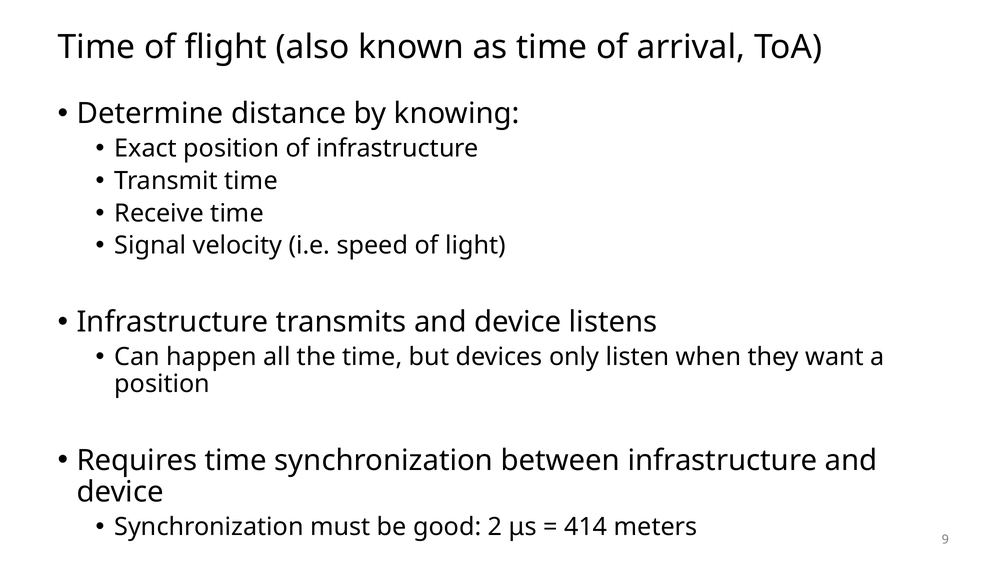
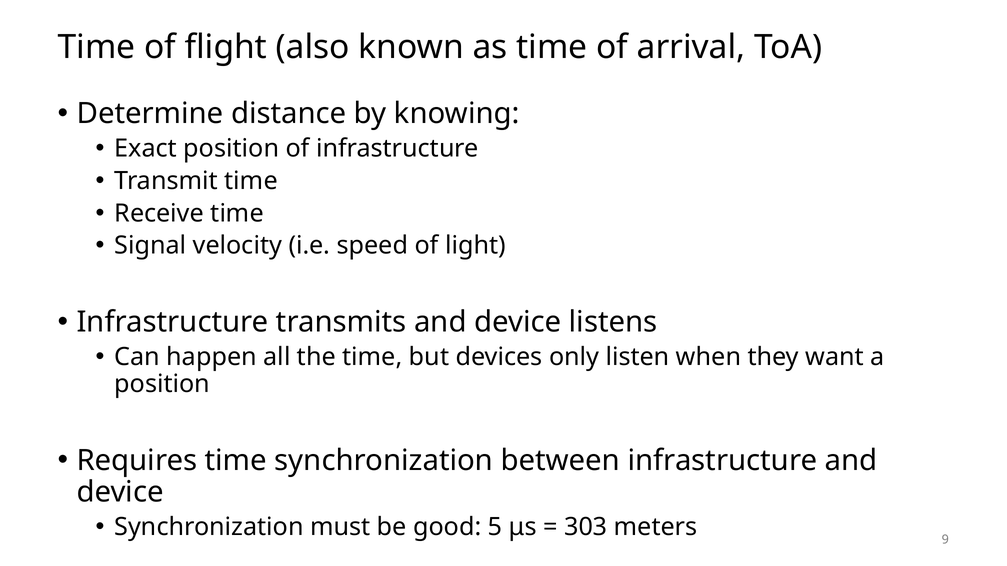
2: 2 -> 5 (495, 527)
414: 414 -> 303 (586, 527)
